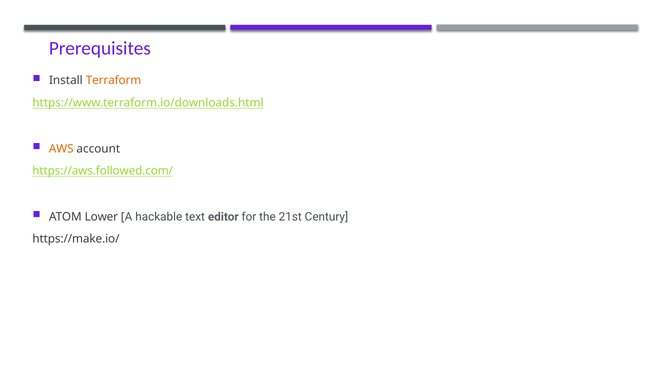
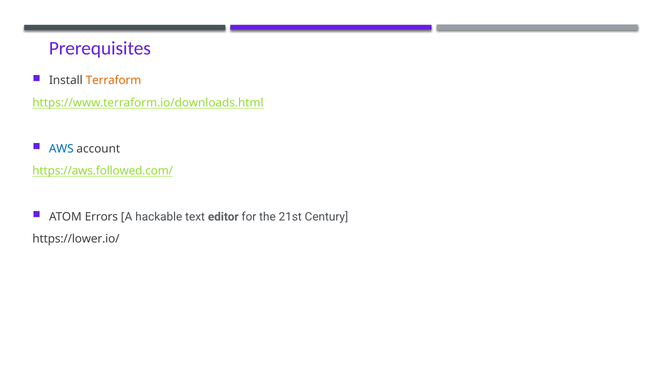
AWS colour: orange -> blue (61, 149)
Lower: Lower -> Errors (101, 217)
https://make.io/: https://make.io/ -> https://lower.io/ (76, 239)
